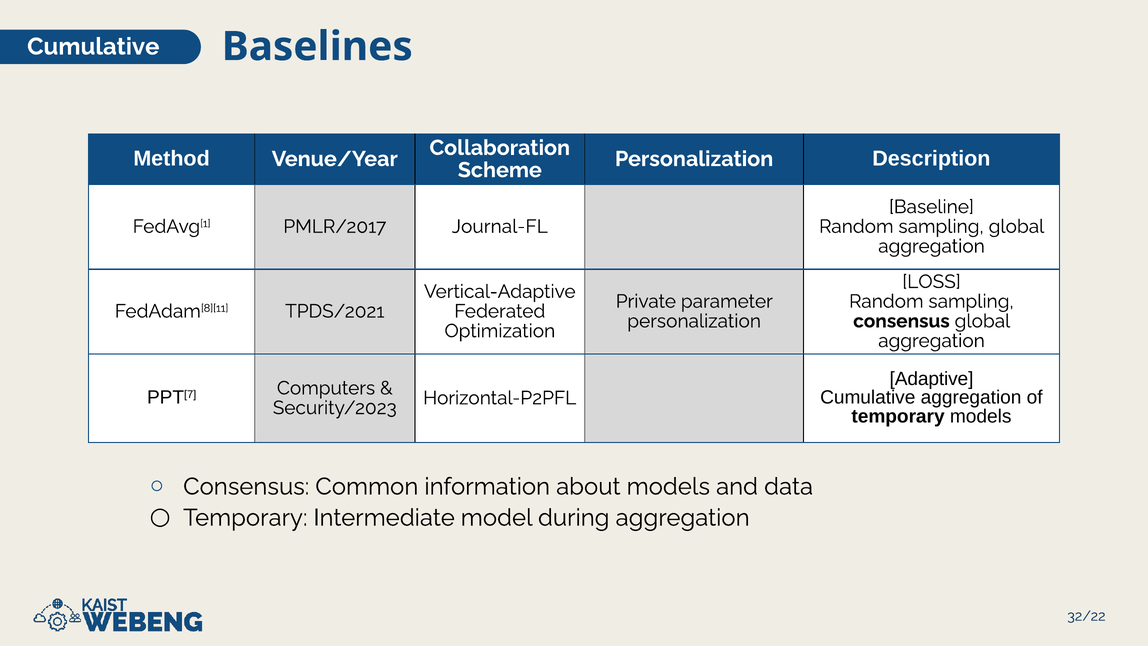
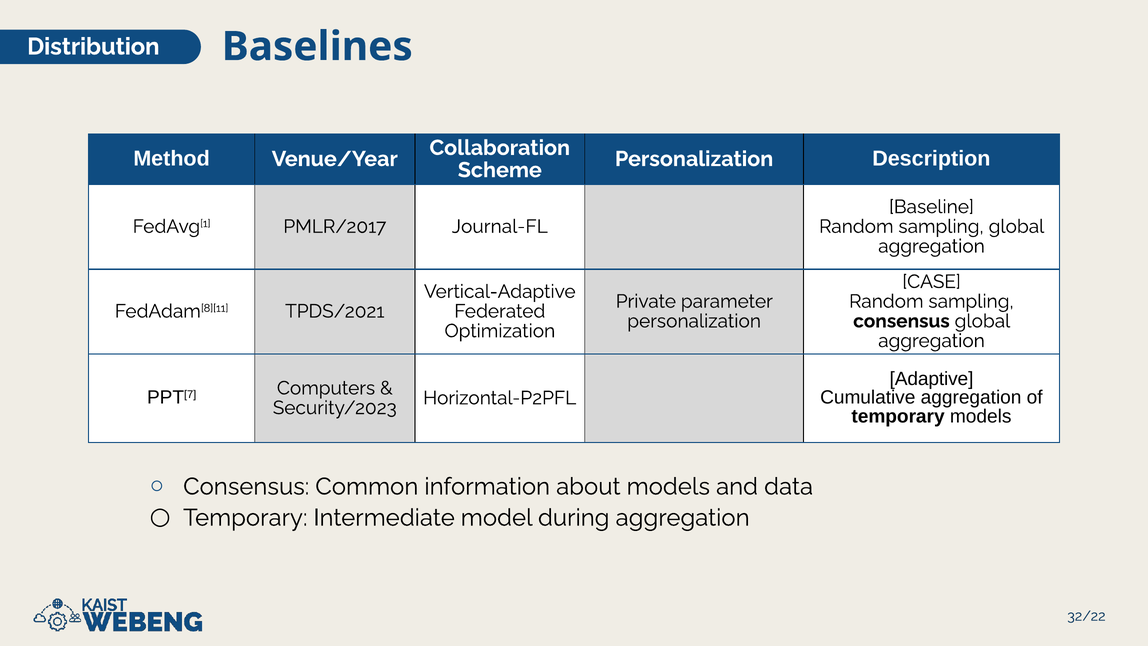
Cumulative: Cumulative -> Distribution (93, 47)
LOSS: LOSS -> CASE (932, 282)
